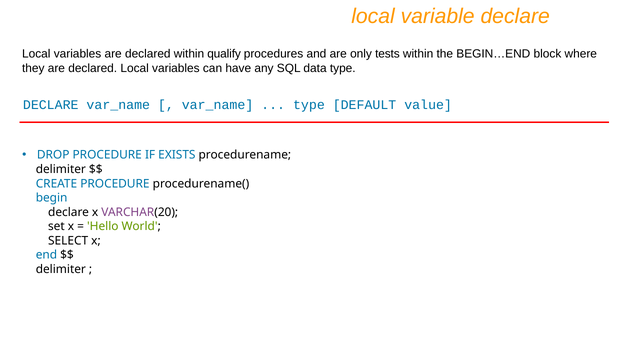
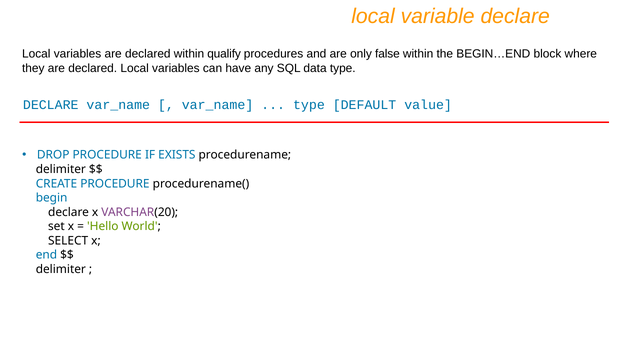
tests: tests -> false (387, 54)
